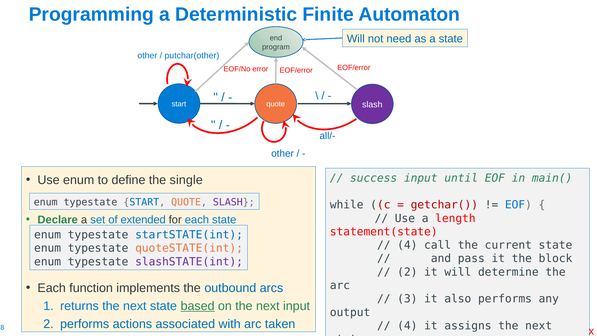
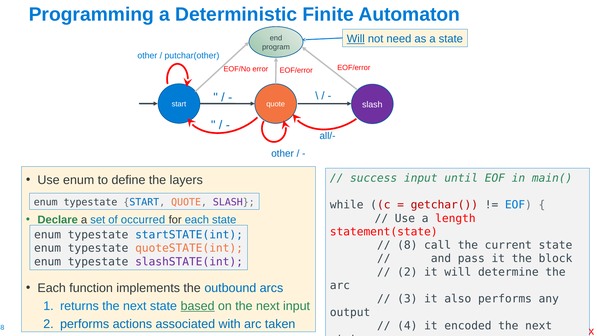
Will underline: none -> present (356, 39)
single: single -> layers (186, 180)
extended: extended -> occurred (143, 220)
4: 4 -> 8 (407, 245)
assigns: assigns -> encoded (468, 326)
